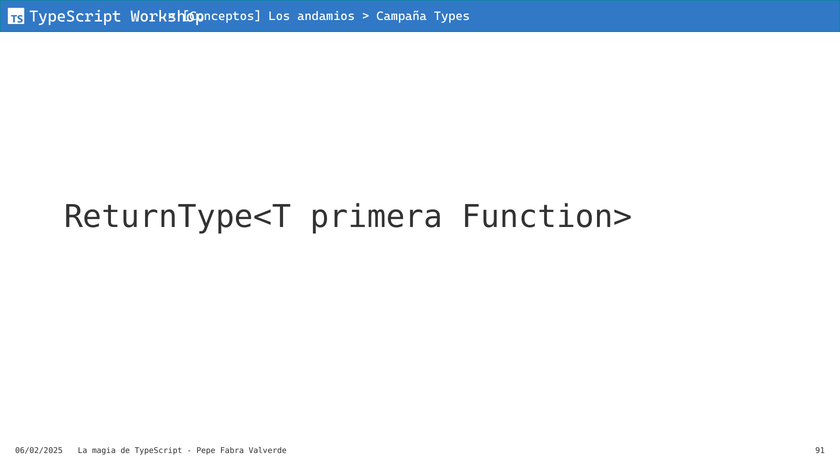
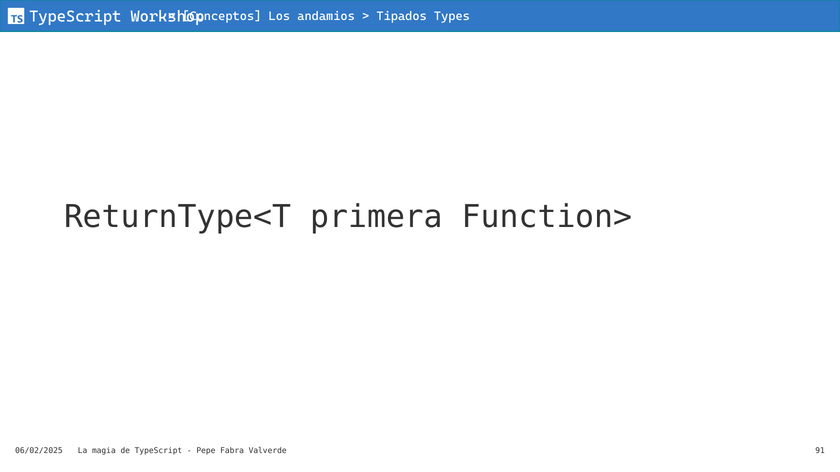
Campaña: Campaña -> Tipados (402, 16)
